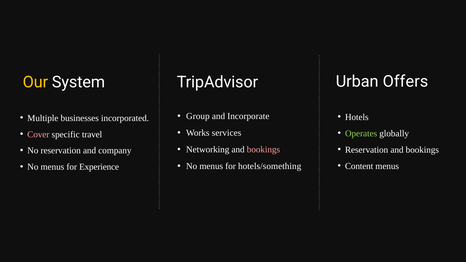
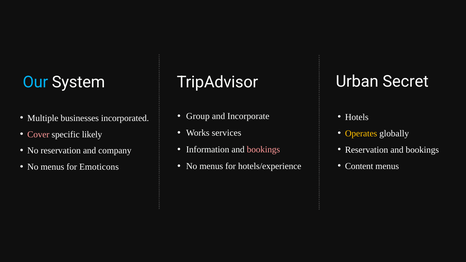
Our colour: yellow -> light blue (35, 82)
Offers: Offers -> Secret (406, 82)
Operates colour: light green -> yellow (361, 134)
travel: travel -> likely (92, 134)
Networking: Networking -> Information (208, 150)
hotels/something: hotels/something -> hotels/experience (270, 166)
Experience: Experience -> Emoticons (99, 167)
